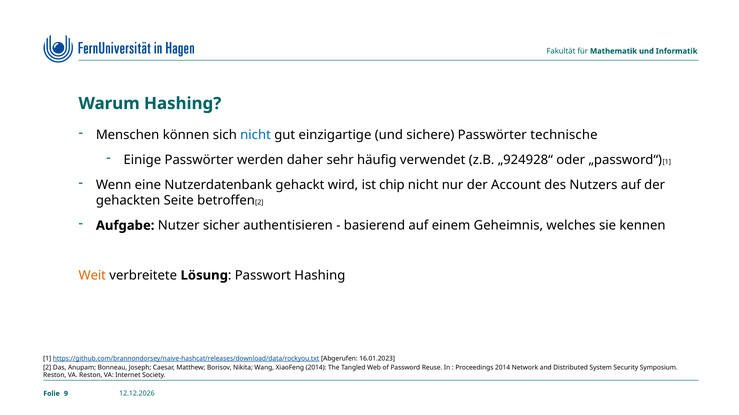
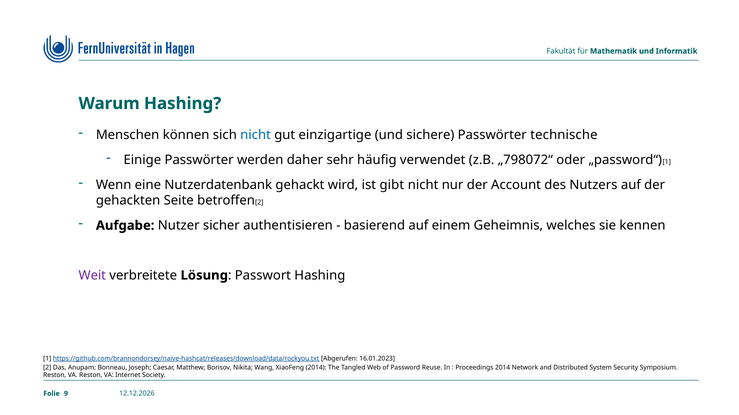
„924928“: „924928“ -> „798072“ (525, 160)
chip: chip -> gibt (392, 185)
Weit colour: orange -> purple (92, 276)
